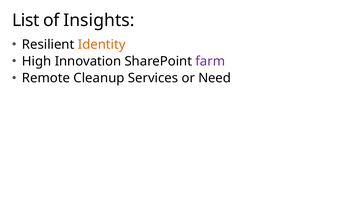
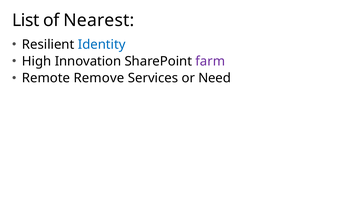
Insights: Insights -> Nearest (99, 21)
Identity colour: orange -> blue (102, 45)
Cleanup: Cleanup -> Remove (99, 78)
